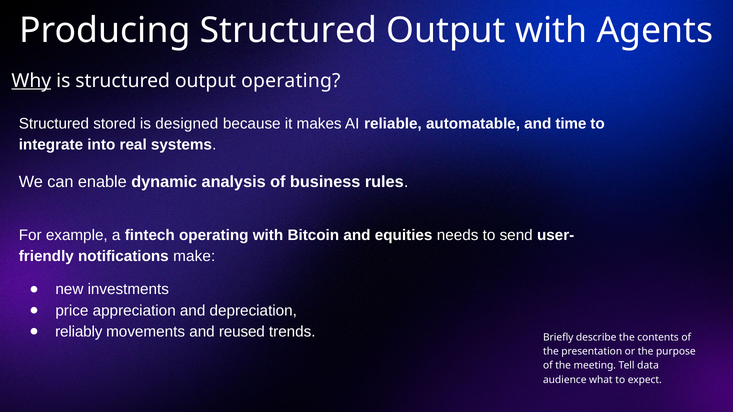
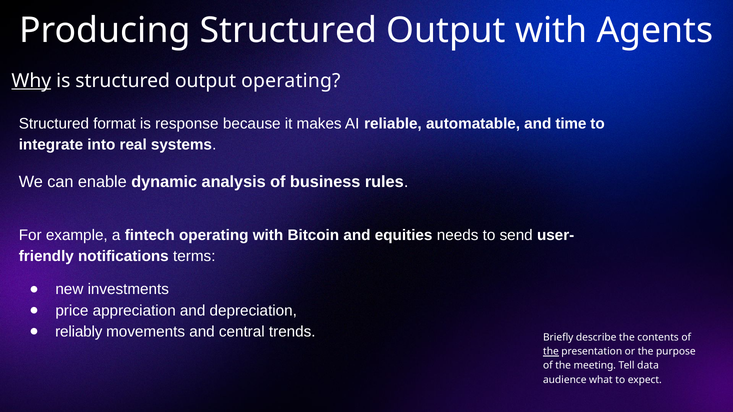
stored: stored -> format (115, 124)
designed: designed -> response (187, 124)
make: make -> terms (194, 256)
reused: reused -> central (242, 332)
the underline: none -> present (551, 352)
